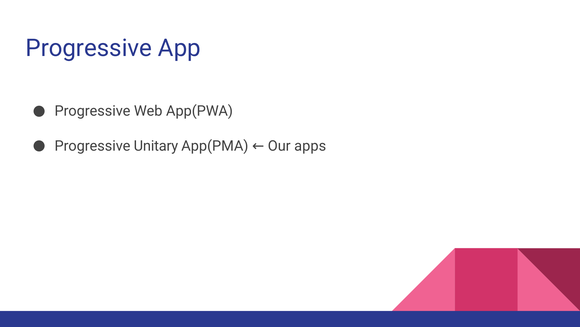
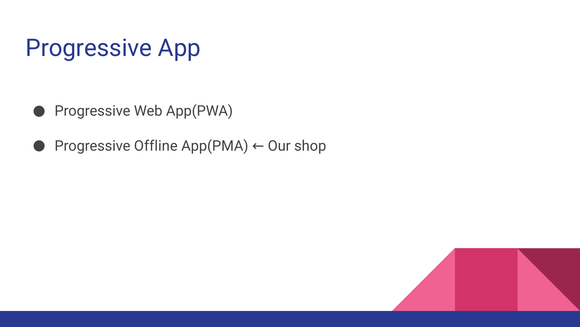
Unitary: Unitary -> Offline (156, 146)
apps: apps -> shop (310, 146)
